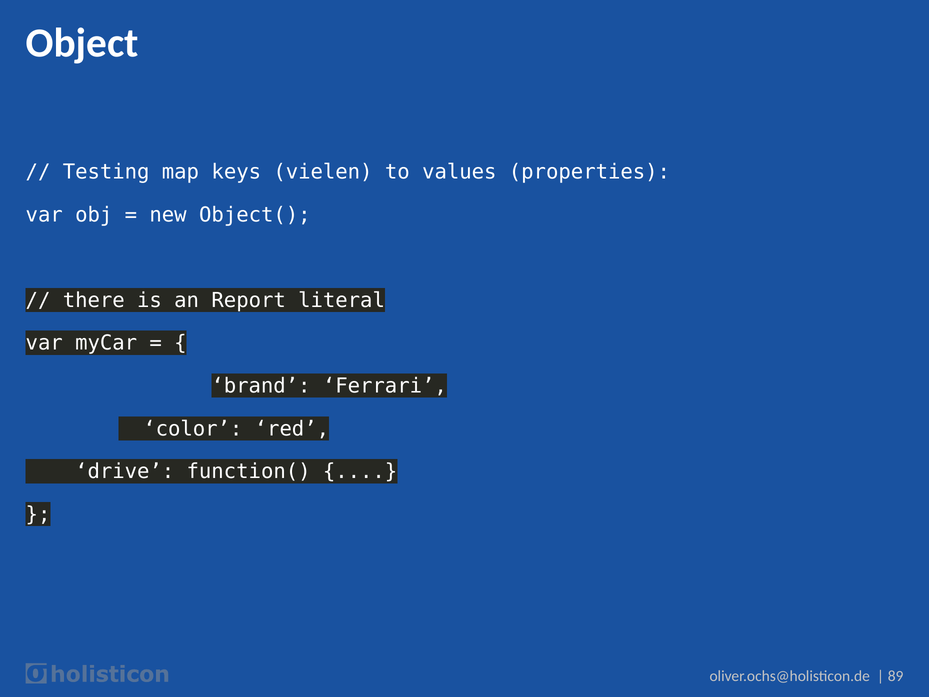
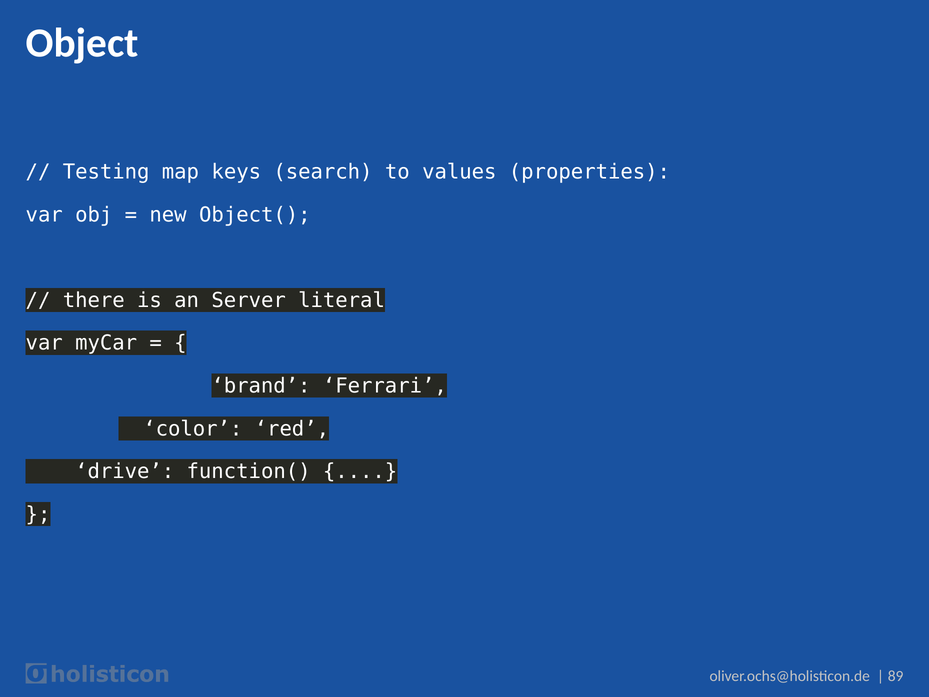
vielen: vielen -> search (323, 172)
Report: Report -> Server (249, 300)
